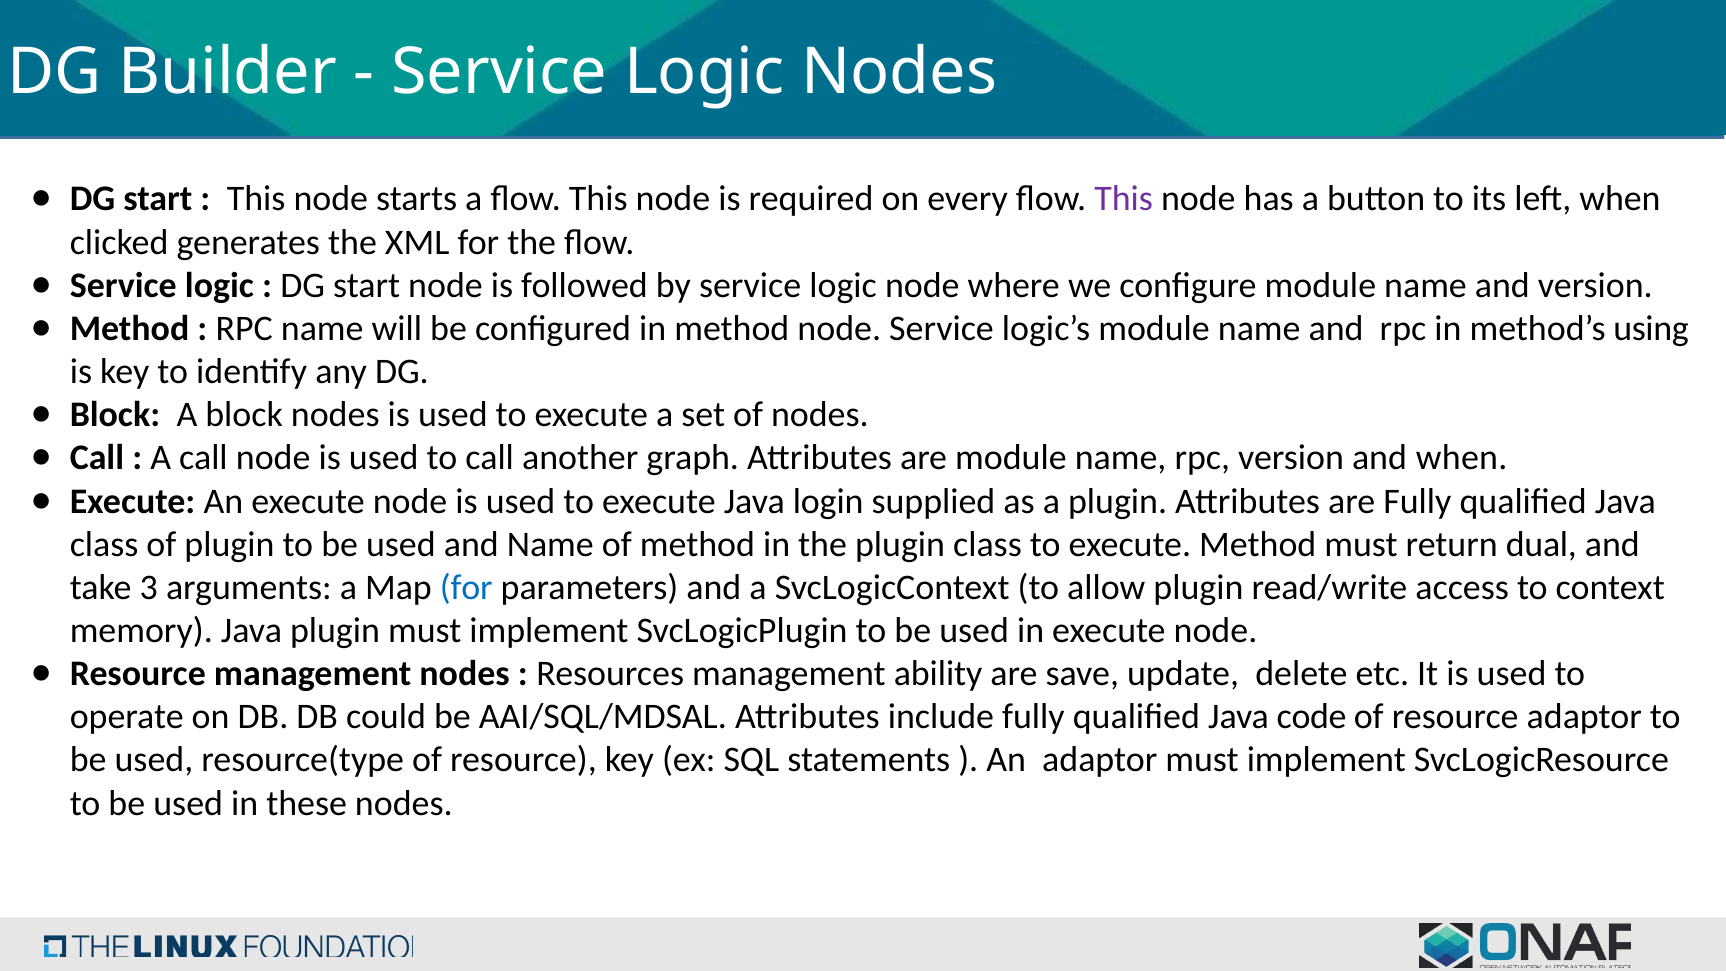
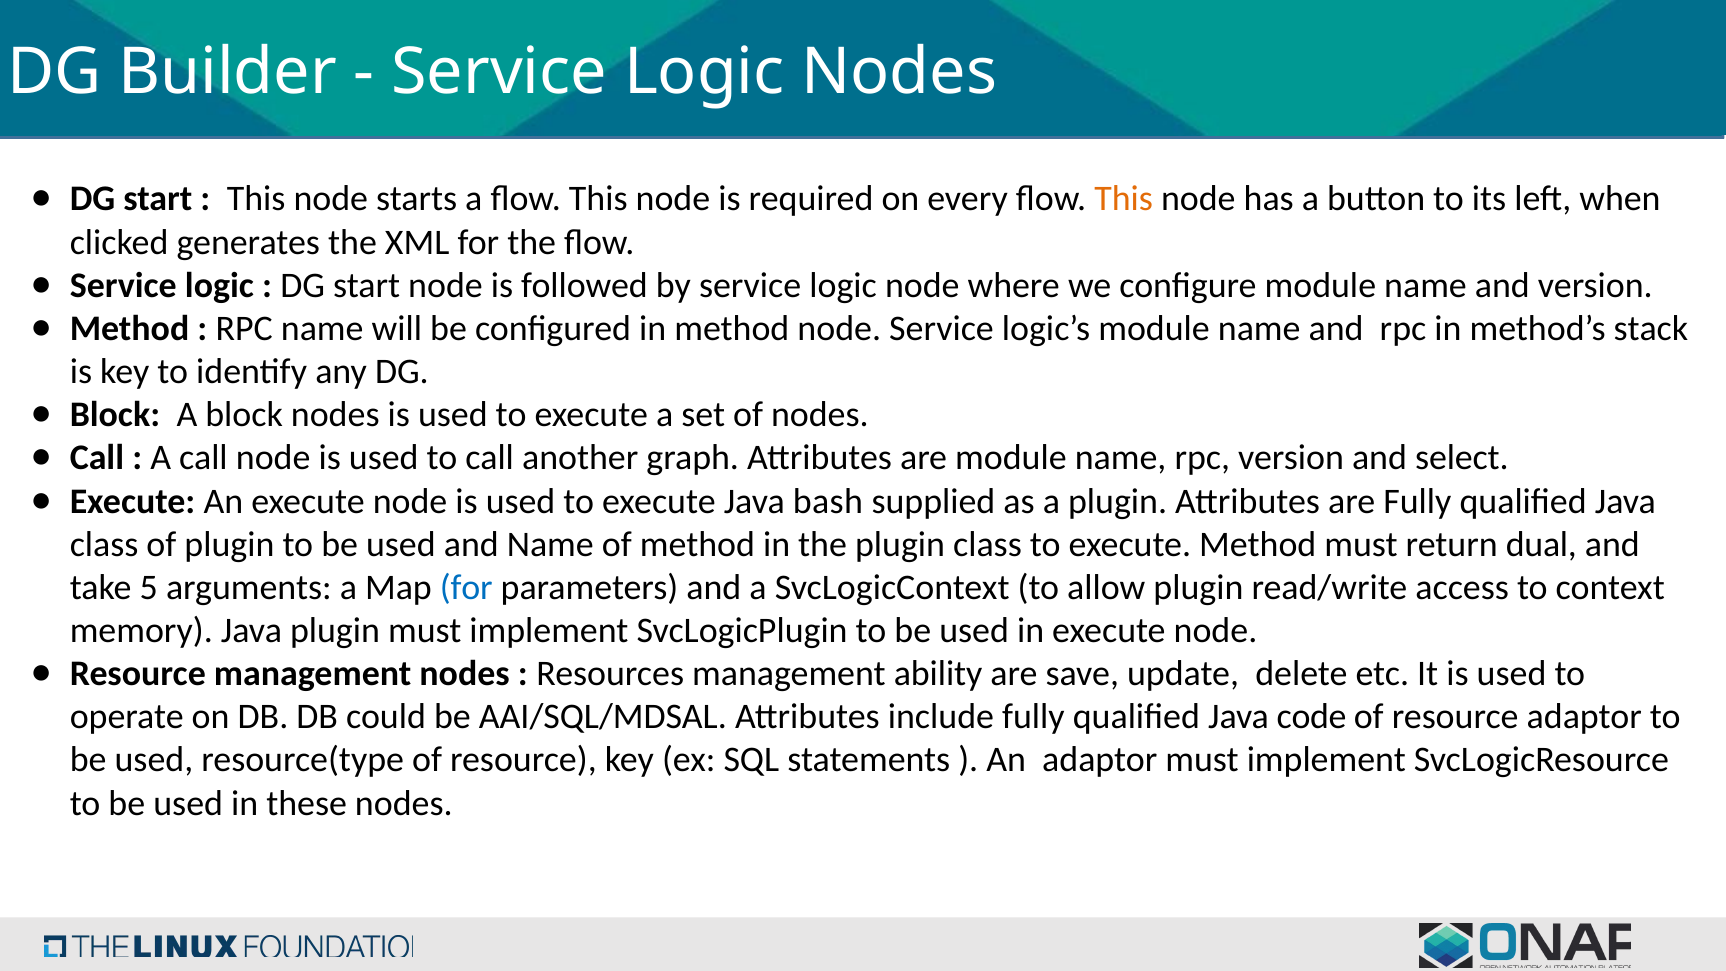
This colour: purple -> orange (1124, 199)
using: using -> stack (1651, 328)
and when: when -> select (1462, 458)
login: login -> bash (828, 501)
3: 3 -> 5 (149, 587)
